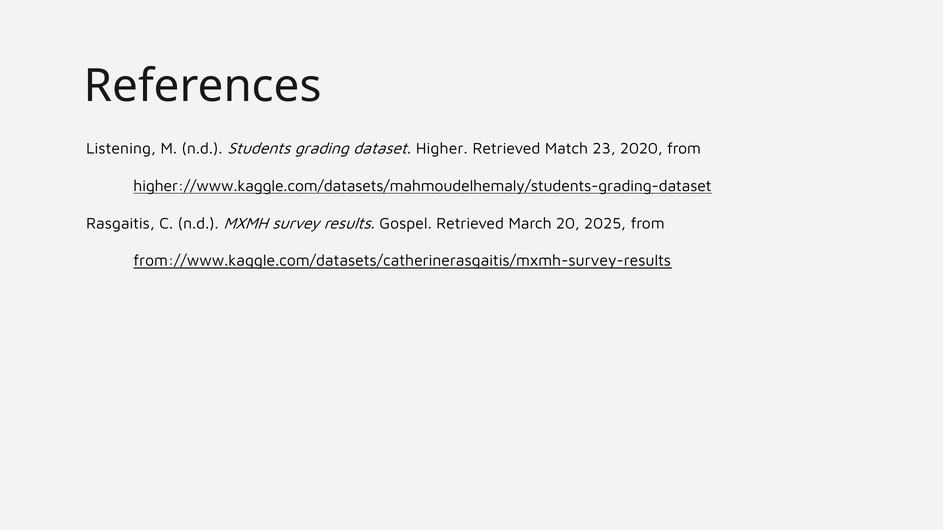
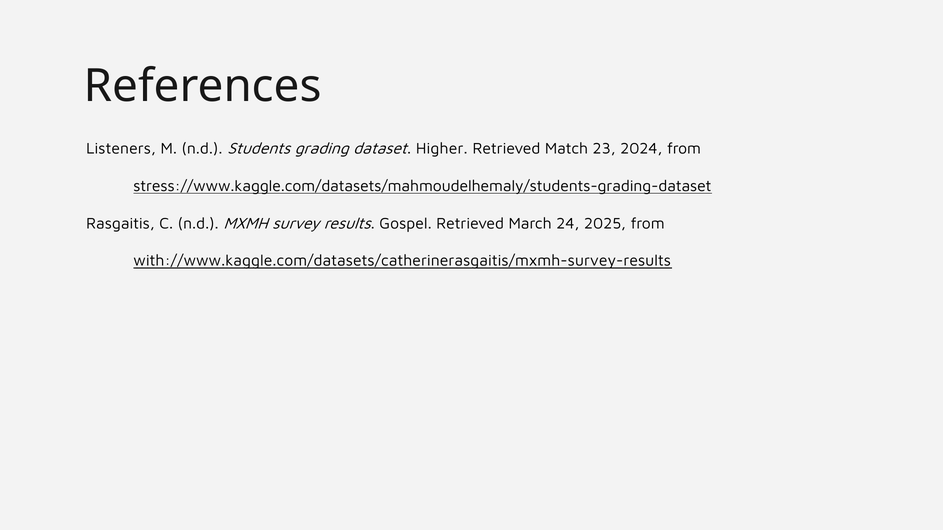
Listening: Listening -> Listeners (121, 149)
2020: 2020 -> 2024 (641, 149)
higher://www.kaggle.com/datasets/mahmoudelhemaly/students-grading-dataset: higher://www.kaggle.com/datasets/mahmoudelhemaly/students-grading-dataset -> stress://www.kaggle.com/datasets/mahmoudelhemaly/students-grading-dataset (422, 186)
20: 20 -> 24 (568, 224)
from://www.kaggle.com/datasets/catherinerasgaitis/mxmh-survey-results: from://www.kaggle.com/datasets/catherinerasgaitis/mxmh-survey-results -> with://www.kaggle.com/datasets/catherinerasgaitis/mxmh-survey-results (402, 261)
